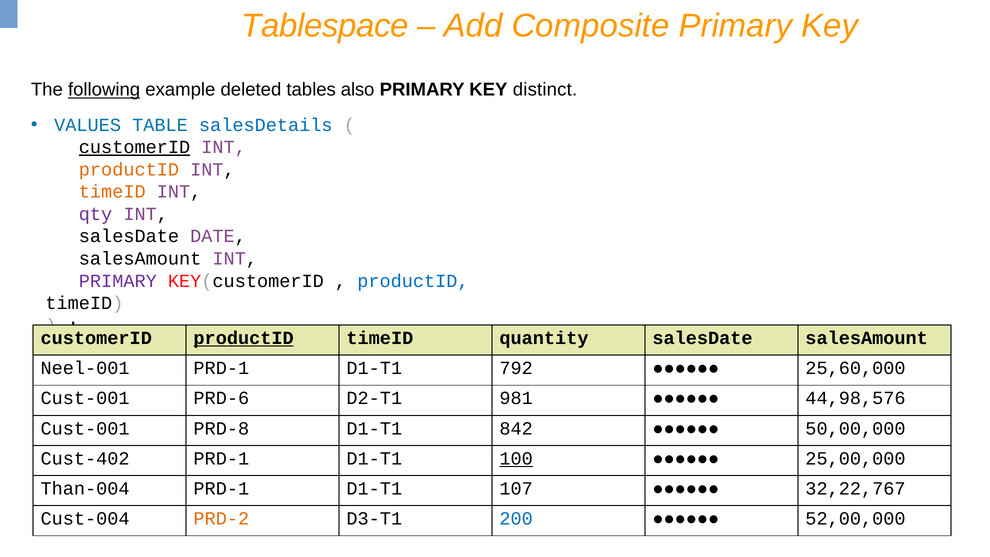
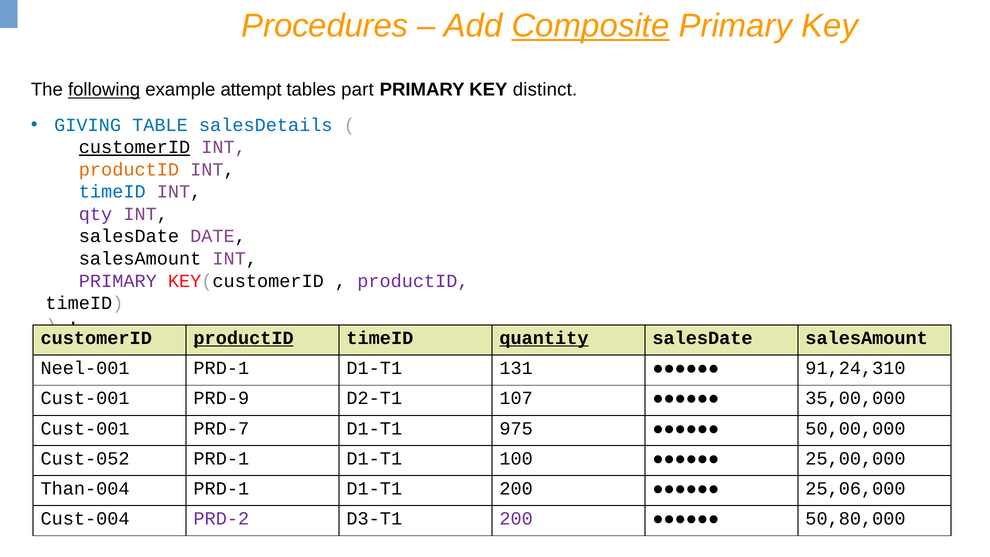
Tablespace: Tablespace -> Procedures (325, 26)
Composite underline: none -> present (591, 26)
deleted: deleted -> attempt (251, 90)
also: also -> part (357, 90)
VALUES: VALUES -> GIVING (88, 125)
timeID colour: orange -> blue (112, 192)
productID colour: blue -> purple (413, 281)
quantity underline: none -> present (544, 338)
792: 792 -> 131 (516, 368)
25,60,000: 25,60,000 -> 91,24,310 (855, 368)
PRD-6: PRD-6 -> PRD-9 (221, 398)
981: 981 -> 107 (516, 398)
44,98,576: 44,98,576 -> 35,00,000 (855, 398)
PRD-8: PRD-8 -> PRD-7 (221, 428)
842: 842 -> 975 (516, 428)
Cust-402: Cust-402 -> Cust-052 (85, 458)
100 underline: present -> none (516, 458)
D1-T1 107: 107 -> 200 (516, 489)
32,22,767: 32,22,767 -> 25,06,000 (855, 489)
PRD-2 colour: orange -> purple (221, 519)
200 colour: blue -> purple (516, 519)
52,00,000: 52,00,000 -> 50,80,000 (855, 519)
